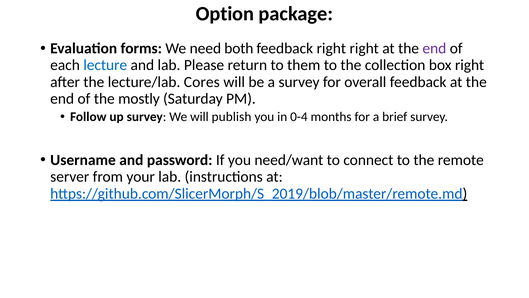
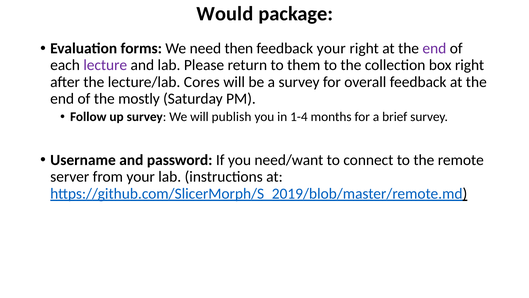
Option: Option -> Would (225, 14)
both: both -> then (239, 48)
feedback right: right -> your (331, 48)
lecture colour: blue -> purple (105, 65)
0-4: 0-4 -> 1-4 (299, 117)
